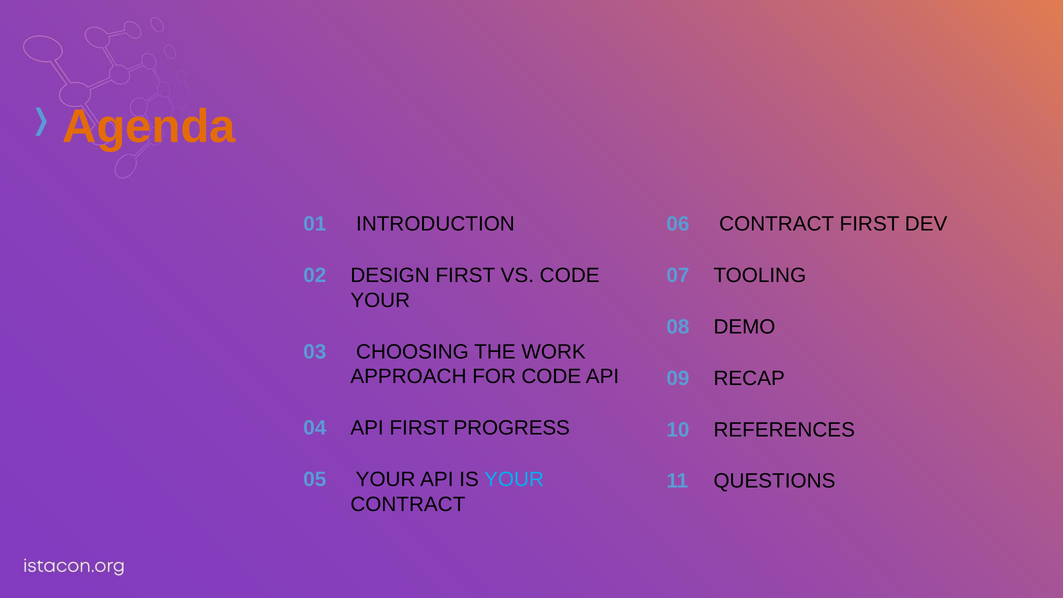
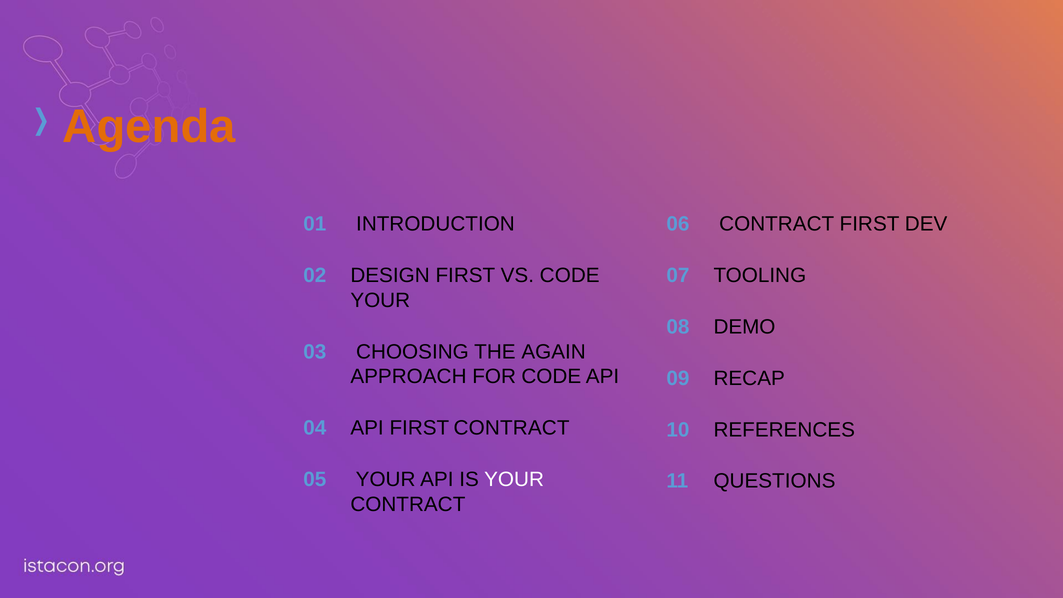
WORK: WORK -> AGAIN (554, 352)
FIRST PROGRESS: PROGRESS -> CONTRACT (512, 428)
YOUR colour: light blue -> white (514, 479)
